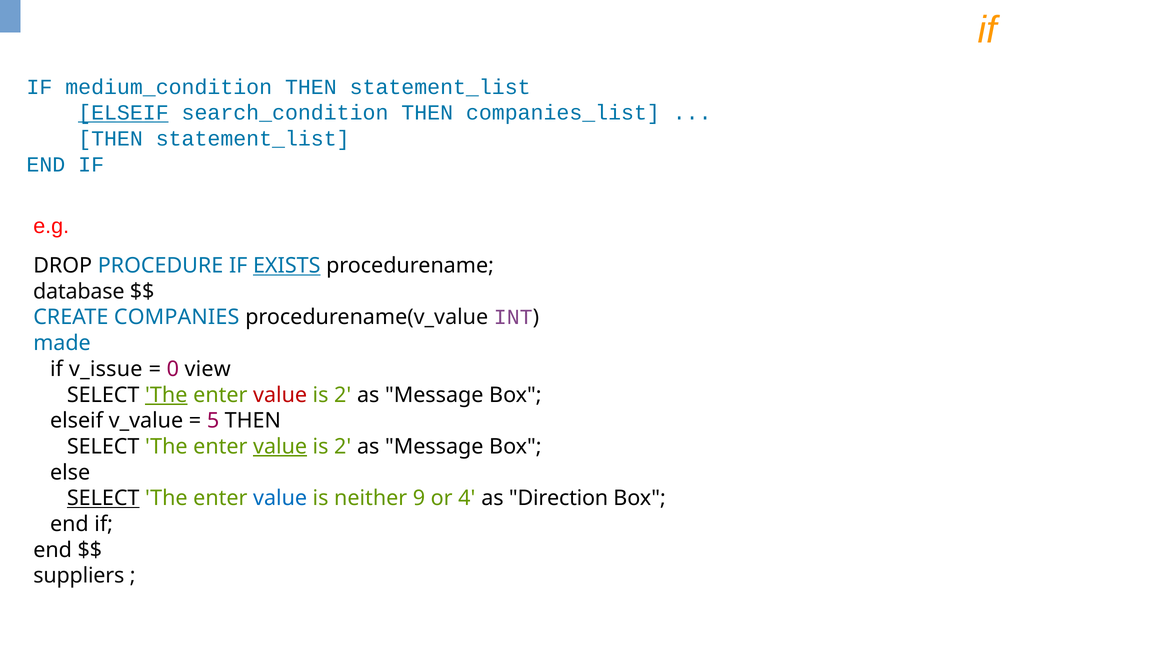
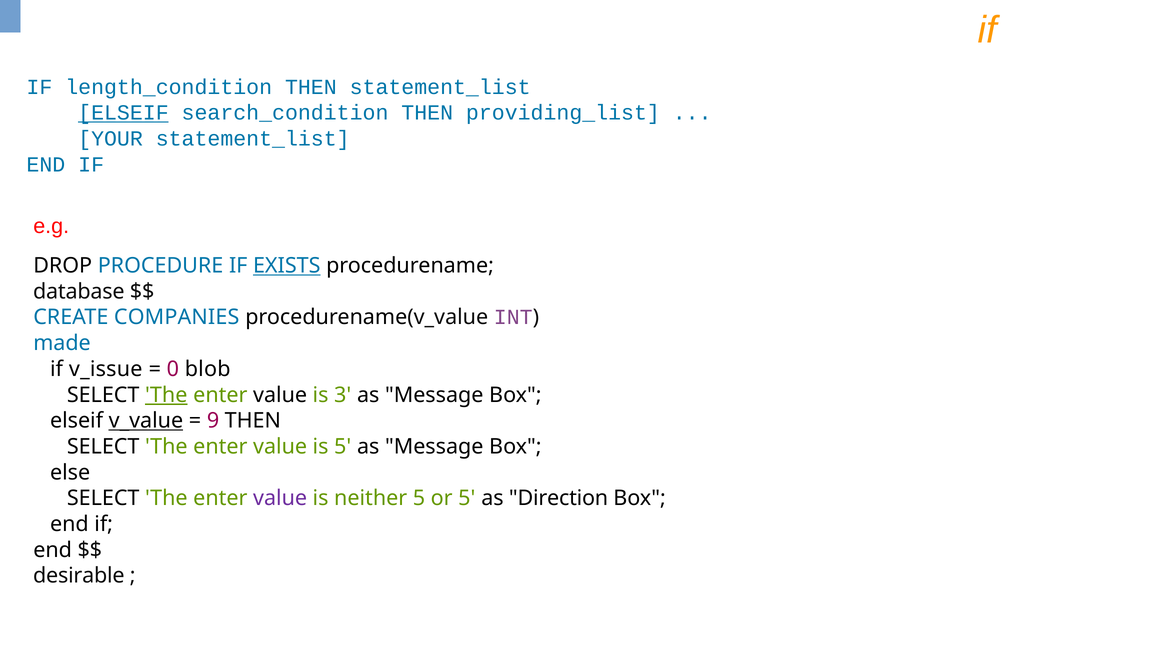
medium_condition: medium_condition -> length_condition (169, 87)
companies_list: companies_list -> providing_list (563, 113)
THEN: THEN -> YOUR (111, 139)
view: view -> blob (208, 369)
value colour: red -> black (280, 395)
2: 2 -> 3 (343, 395)
v_value underline: none -> present (146, 421)
5: 5 -> 9 (213, 421)
value underline: present -> none (280, 447)
2: 2 -> 5 (343, 447)
SELECT underline: present -> none (103, 499)
value colour: blue -> purple (280, 499)
neither 9: 9 -> 5 (419, 499)
or 4: 4 -> 5 (467, 499)
suppliers: suppliers -> desirable (79, 576)
